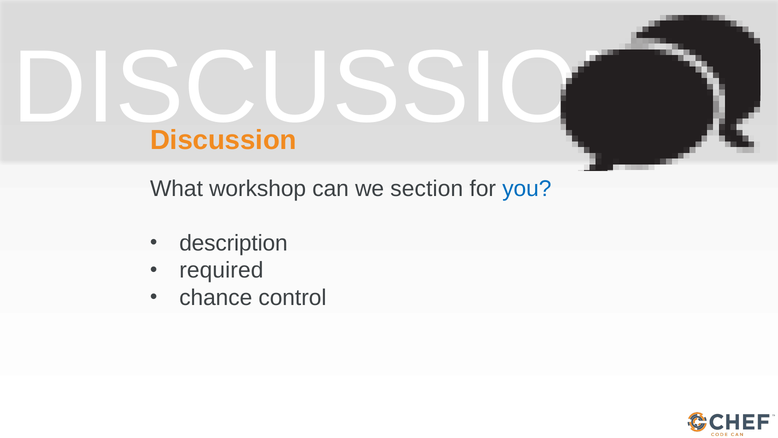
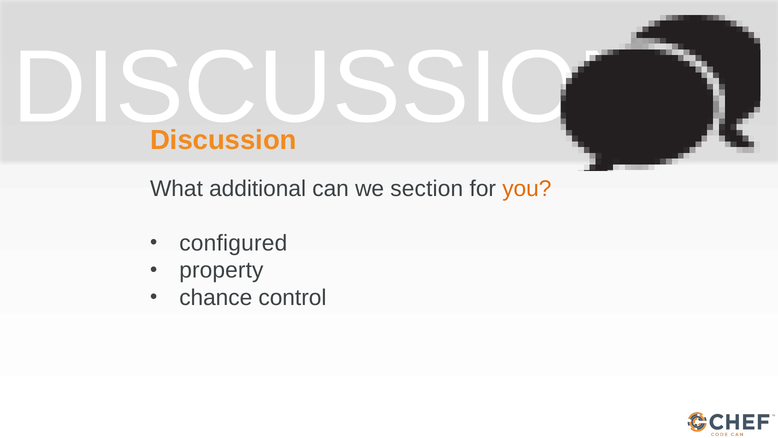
workshop: workshop -> additional (258, 189)
you colour: blue -> orange (527, 189)
description: description -> configured (233, 243)
required: required -> property (221, 270)
